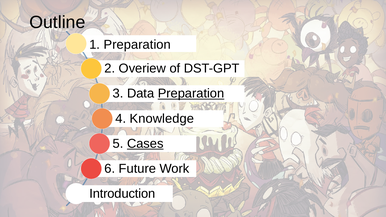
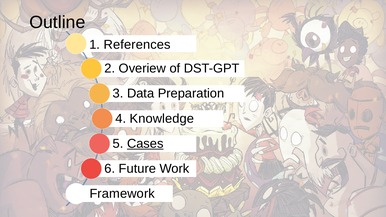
1 Preparation: Preparation -> References (137, 45)
Preparation underline: present -> none (191, 94)
Introduction: Introduction -> Framework (122, 194)
